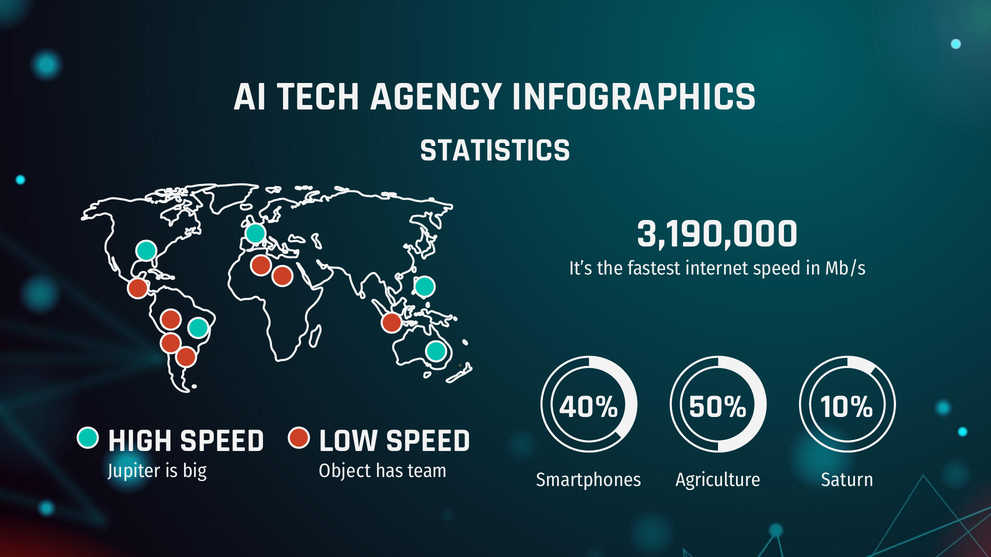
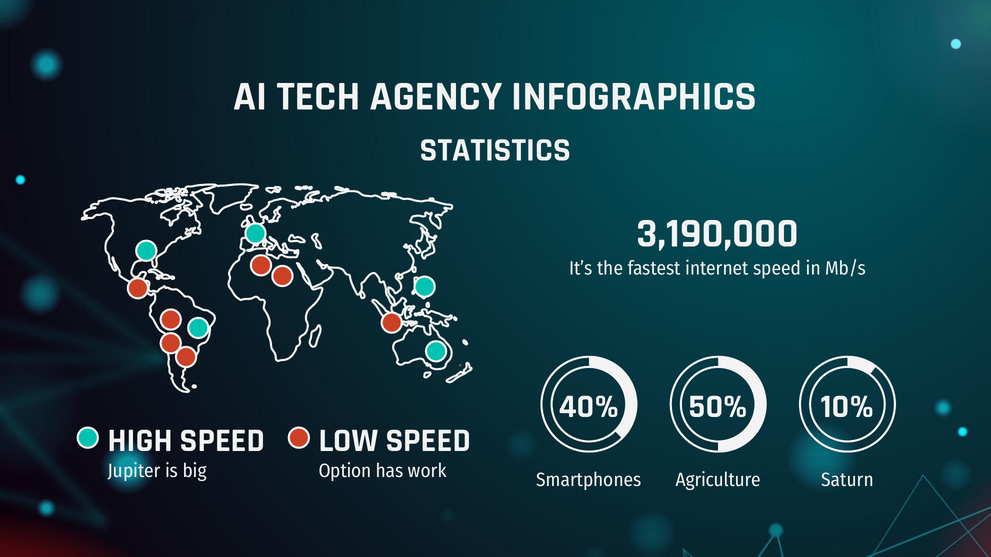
Object: Object -> Option (345, 471)
team: team -> work (427, 471)
